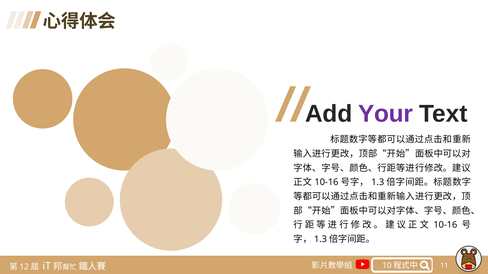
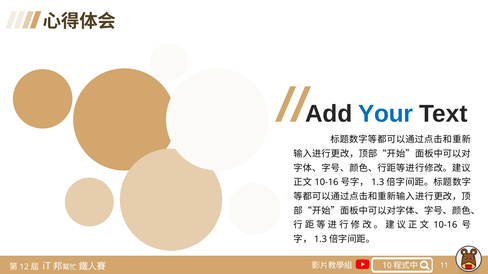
Your colour: purple -> blue (386, 114)
